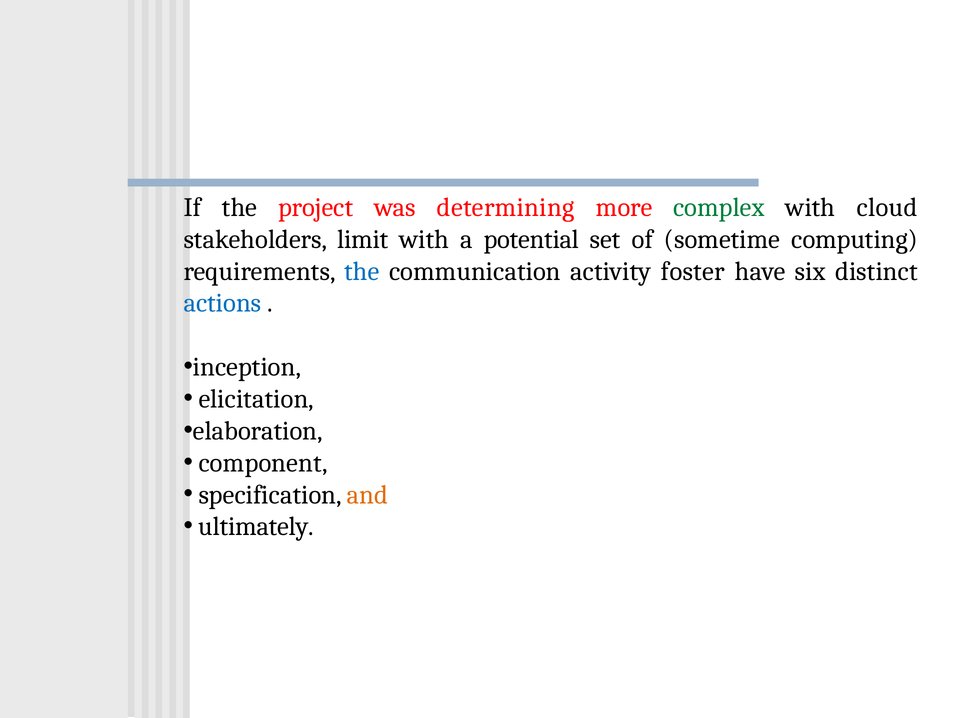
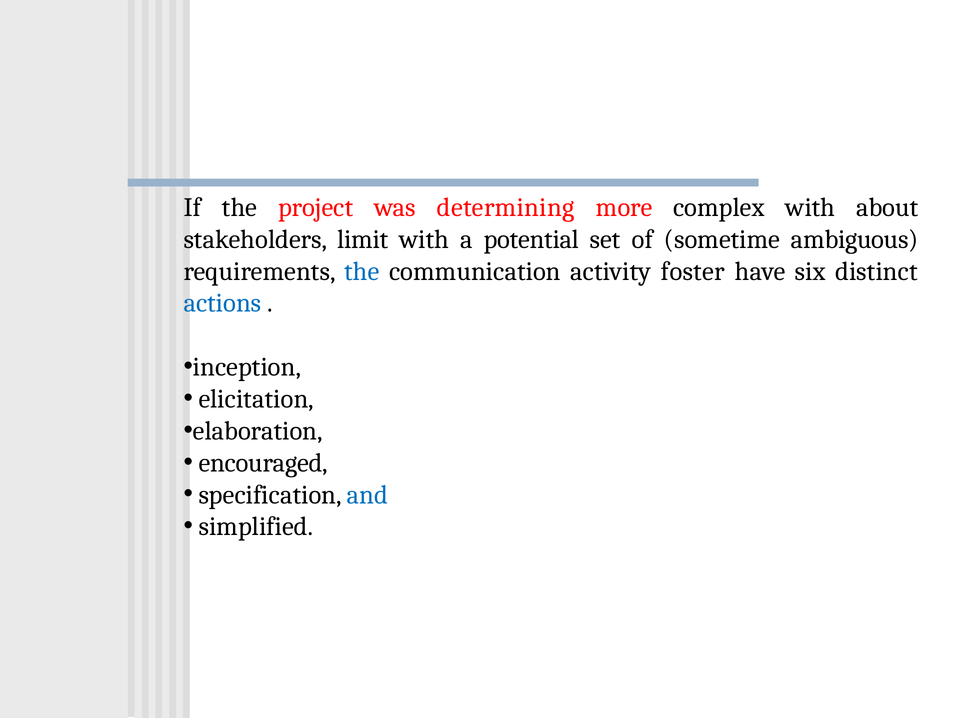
complex colour: green -> black (719, 208)
cloud: cloud -> about (887, 208)
computing: computing -> ambiguous (855, 240)
component: component -> encouraged (263, 463)
and colour: orange -> blue (367, 495)
ultimately: ultimately -> simplified (256, 527)
